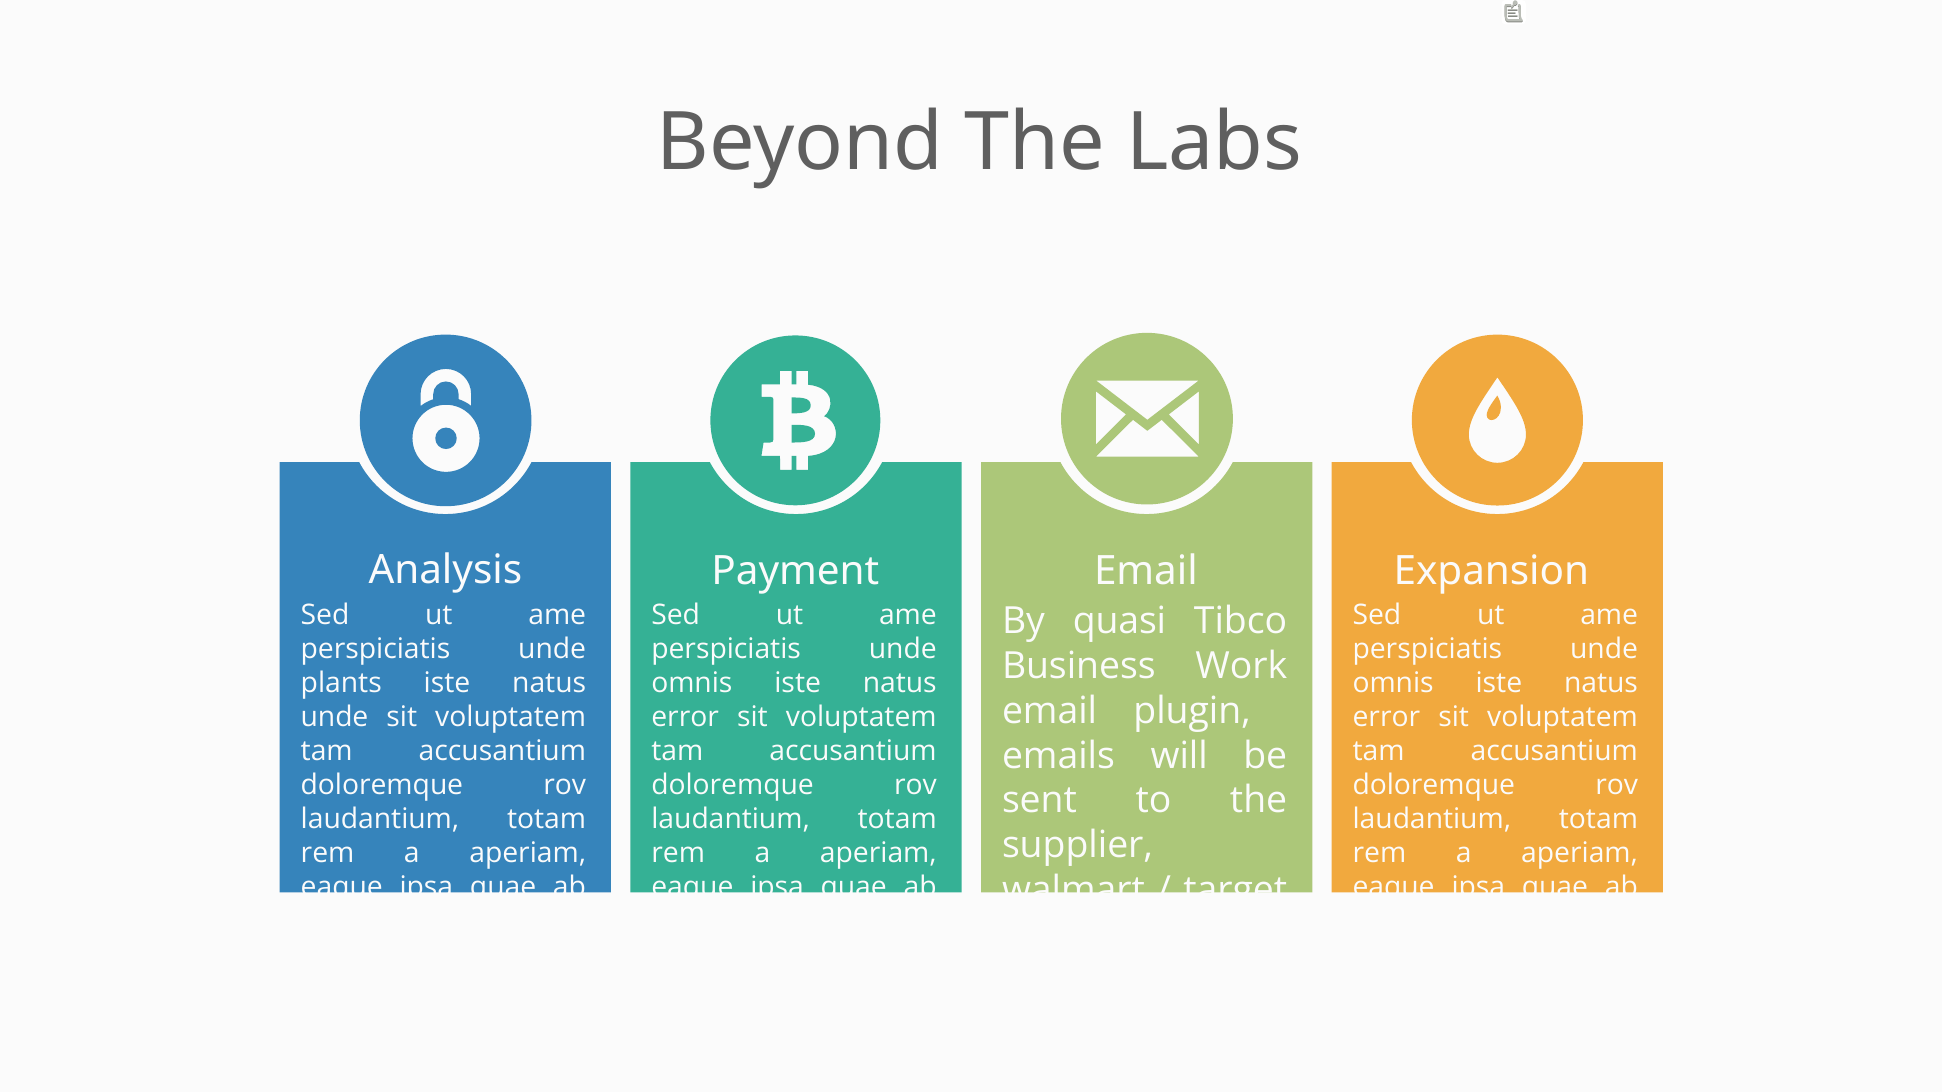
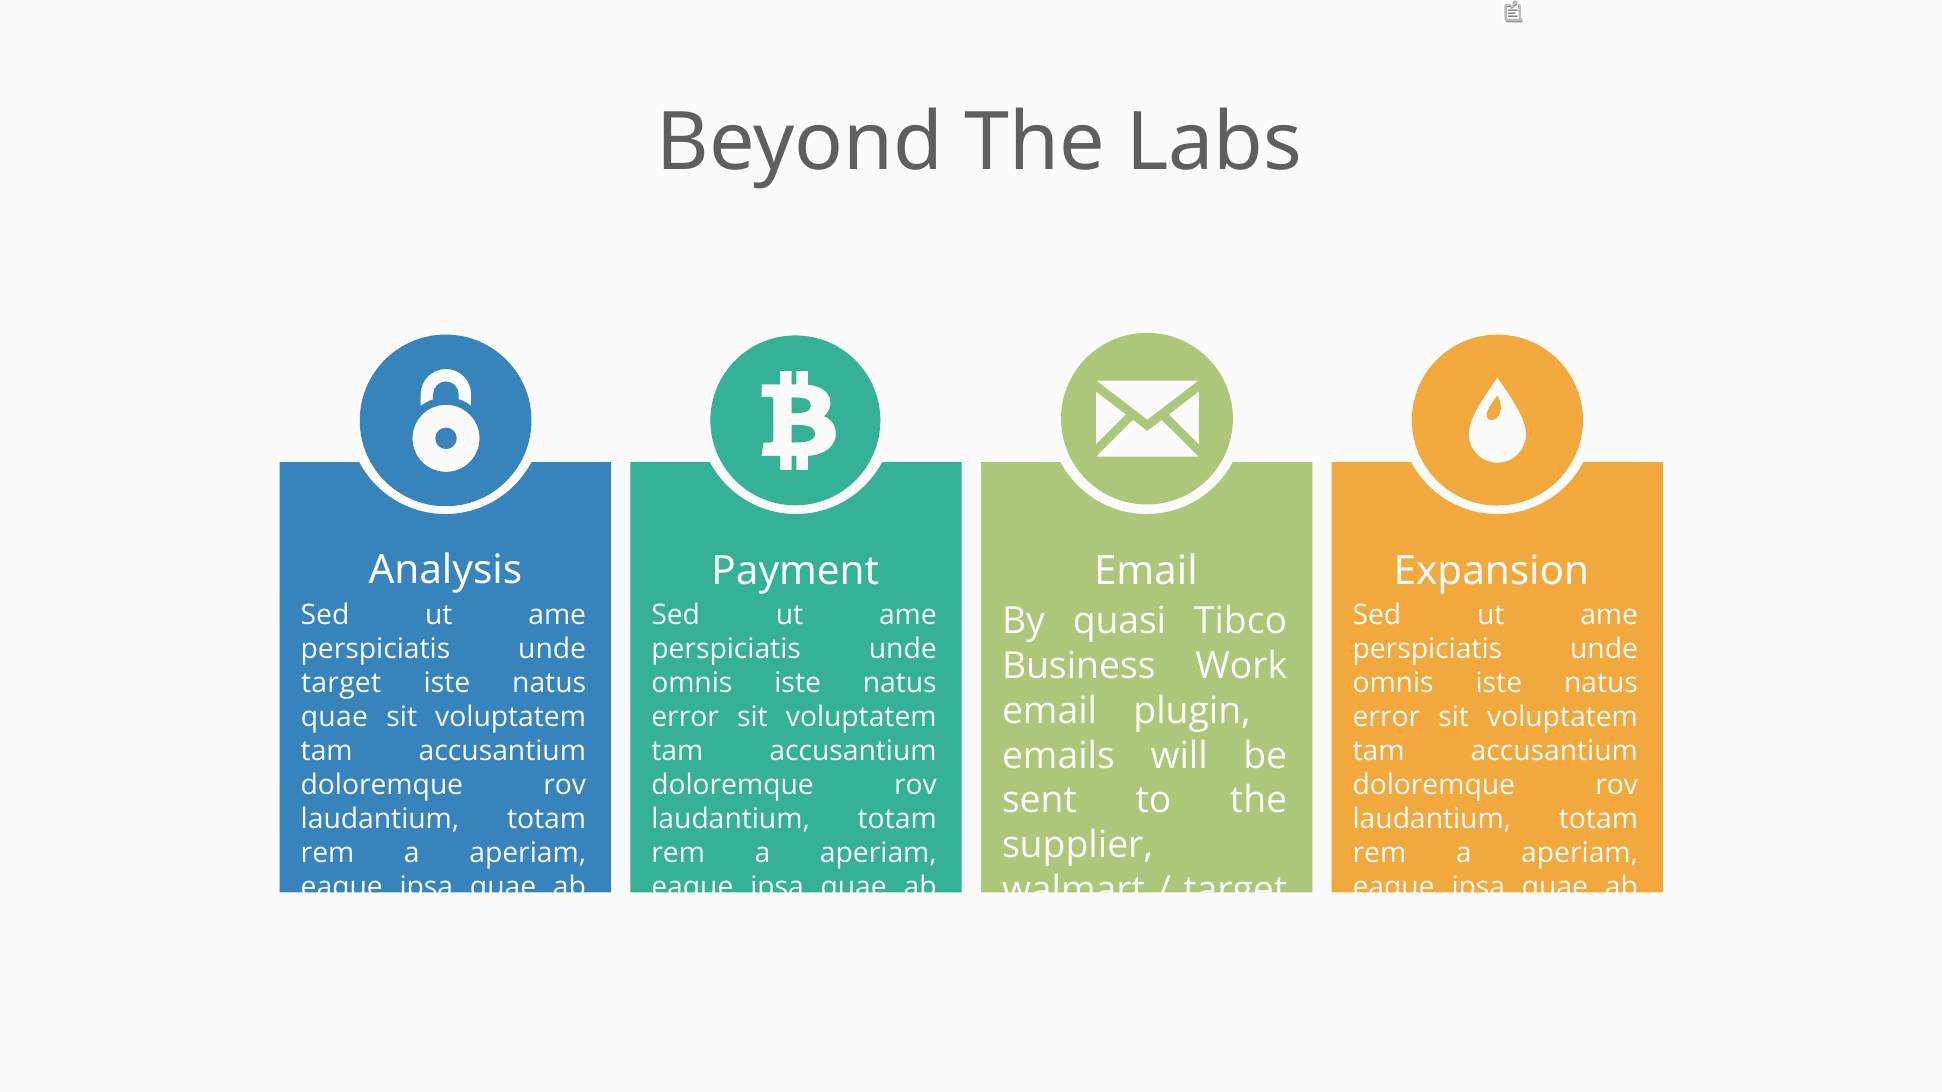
plants: plants -> target (341, 683)
unde: unde -> quae (334, 717)
